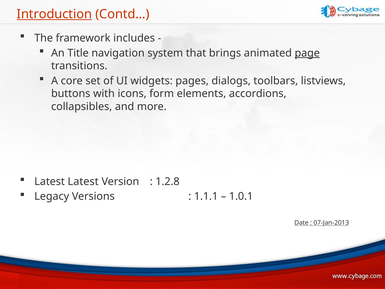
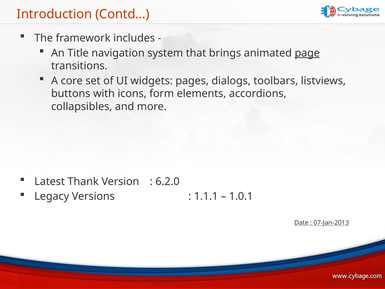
Introduction underline: present -> none (54, 14)
Latest Latest: Latest -> Thank (83, 181)
1.2.8: 1.2.8 -> 6.2.0 (168, 181)
